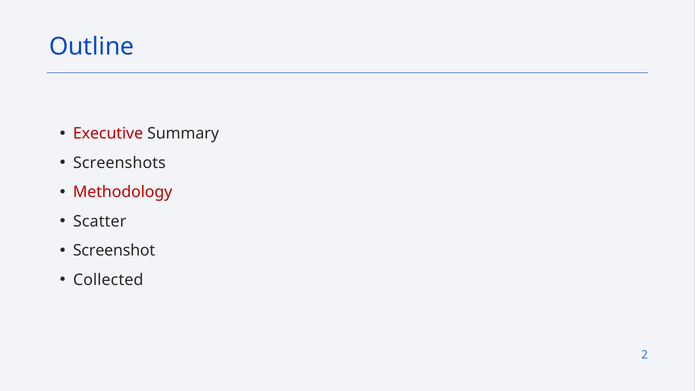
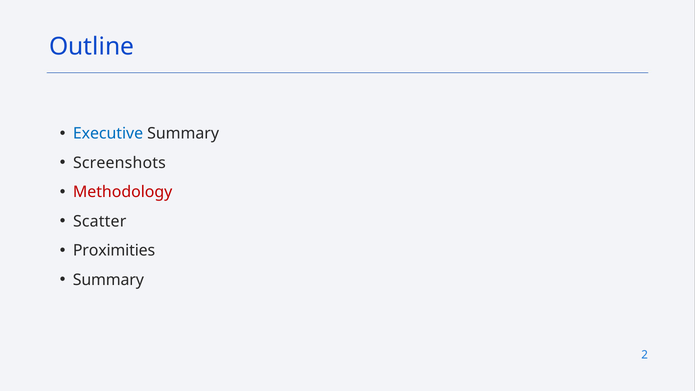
Executive colour: red -> blue (108, 134)
Screenshot: Screenshot -> Proximities (114, 251)
Collected: Collected -> Summary (108, 280)
